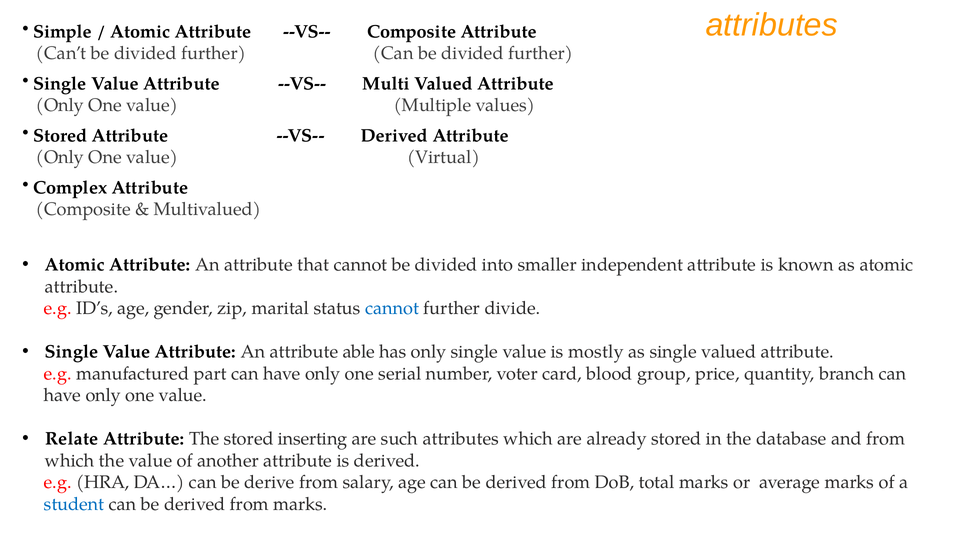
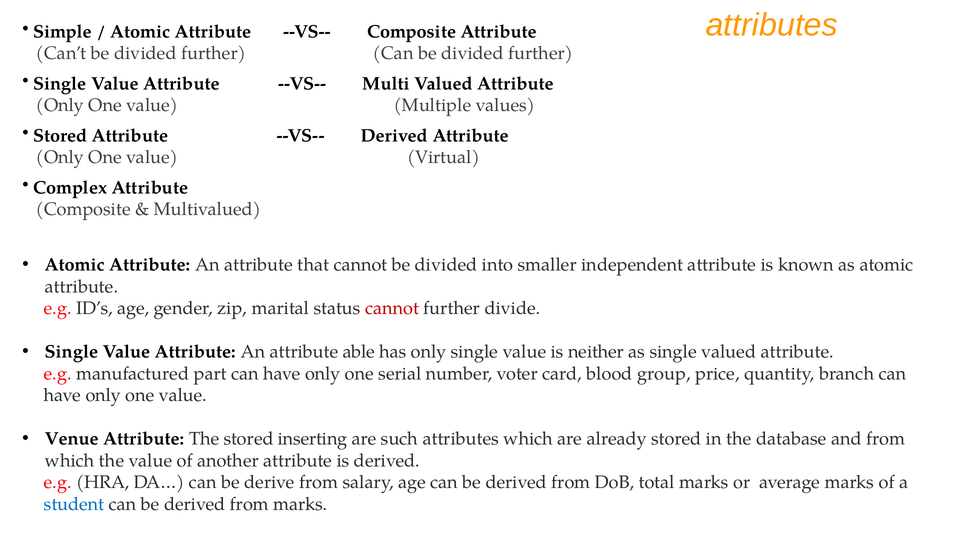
cannot colour: blue -> red (392, 308)
mostly: mostly -> neither (596, 351)
Relate: Relate -> Venue (72, 438)
